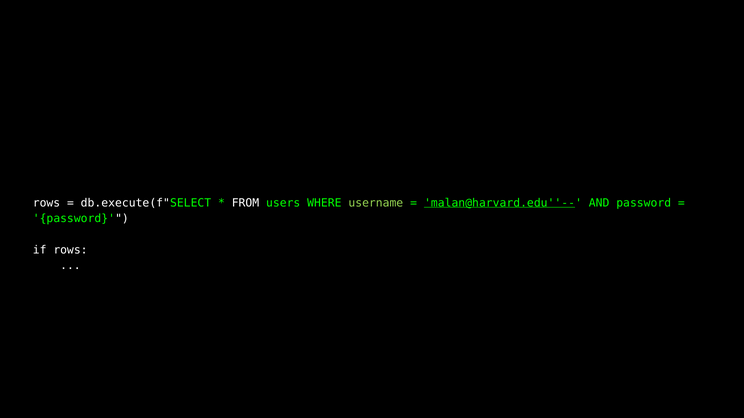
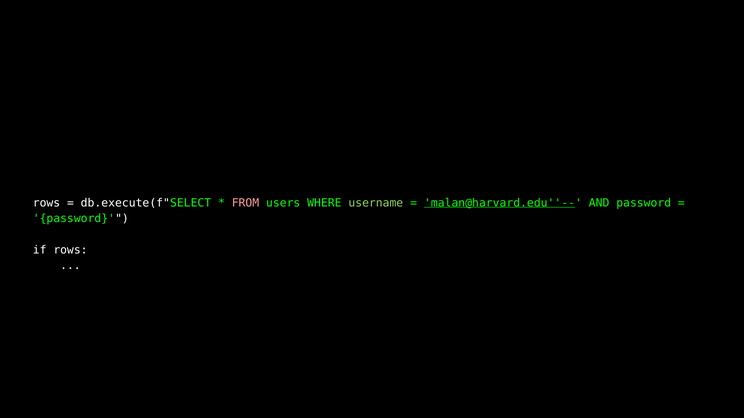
FROM colour: white -> pink (245, 203)
